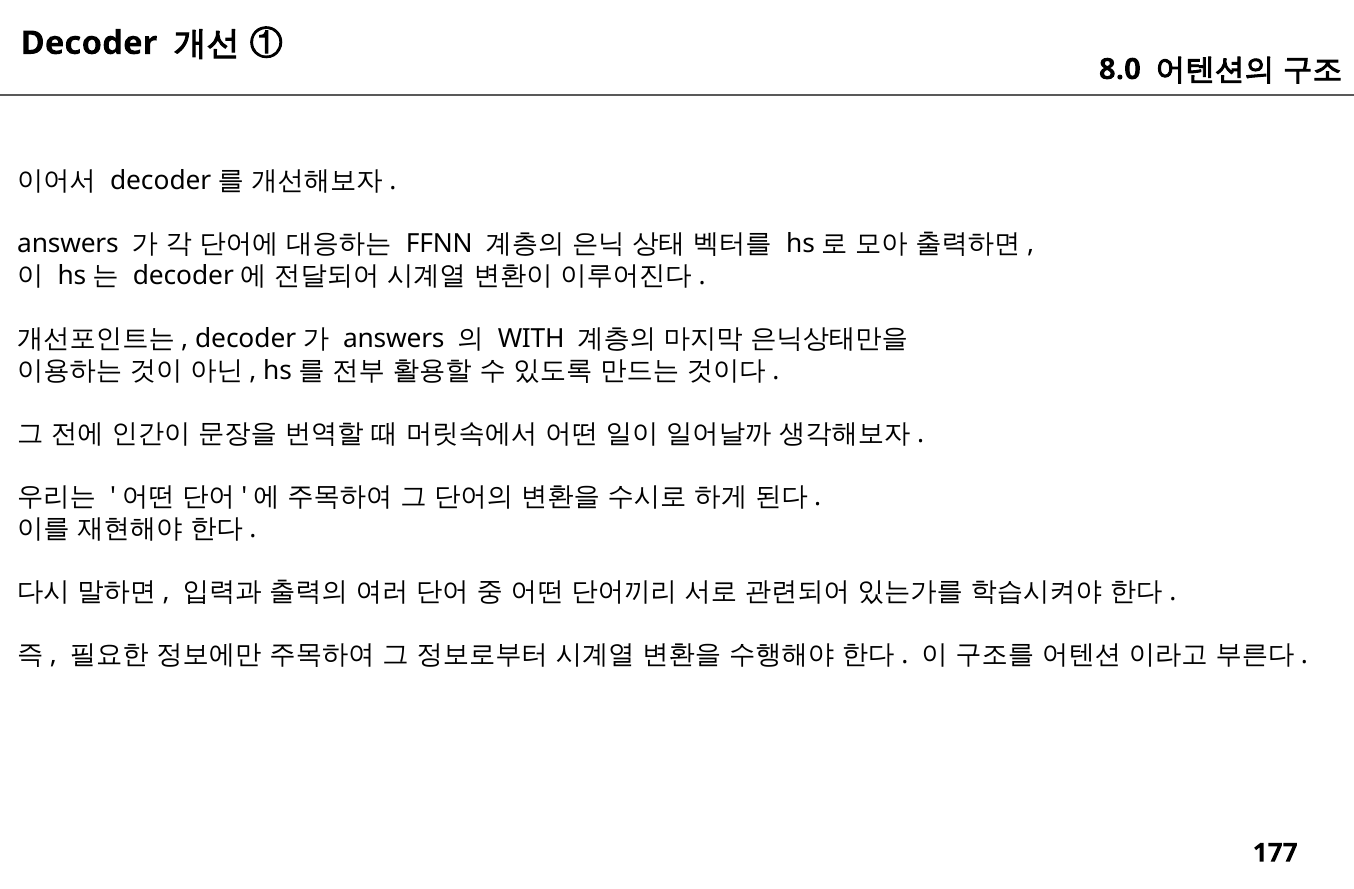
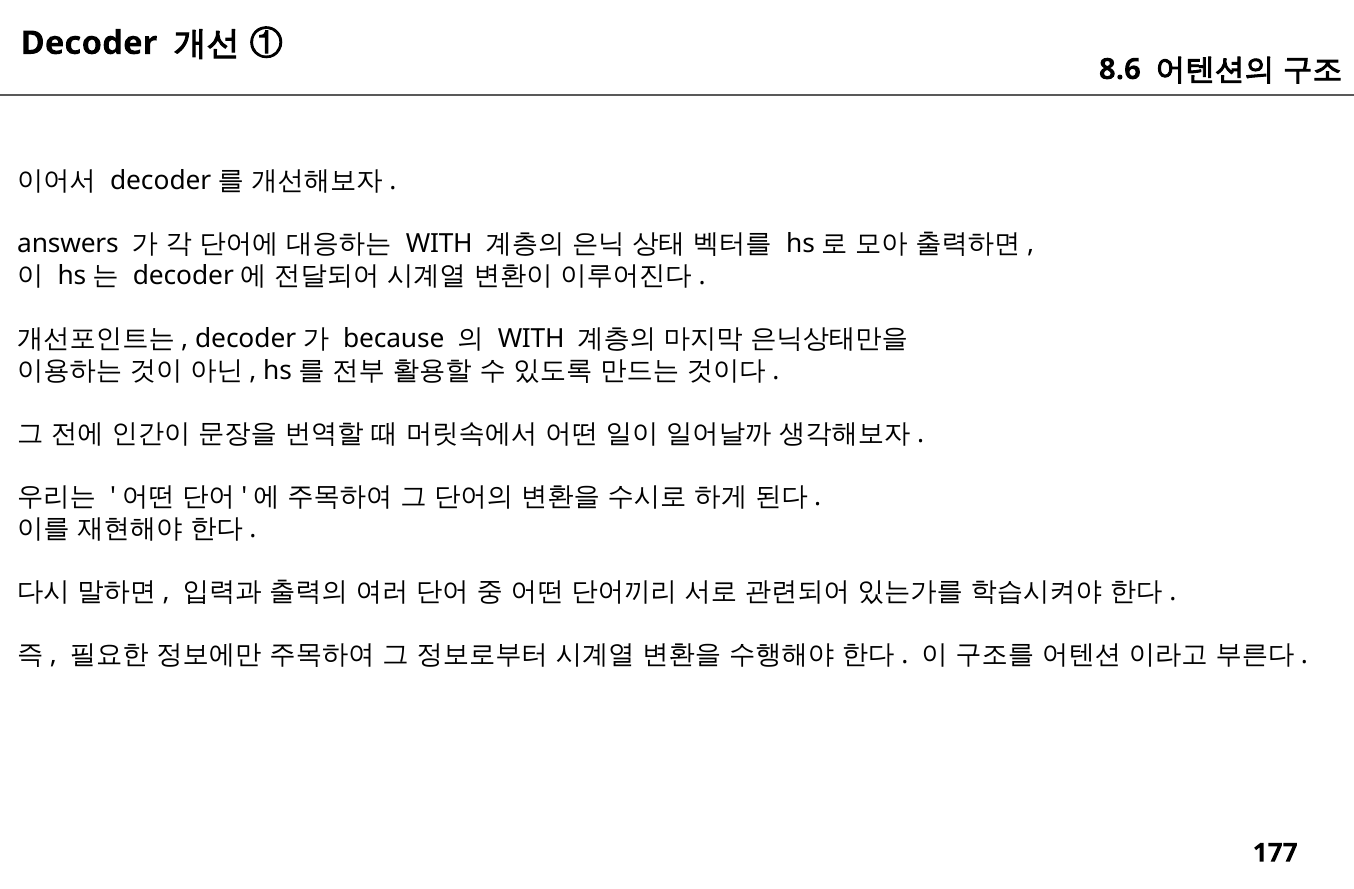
8.0: 8.0 -> 8.6 (1120, 69)
FFNN: FFNN -> WITH (439, 244)
answers: answers -> because (394, 339)
